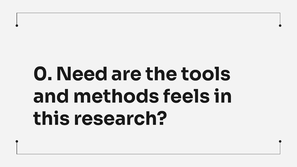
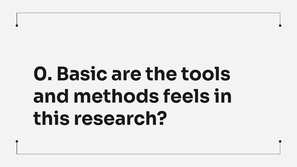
Need: Need -> Basic (82, 74)
